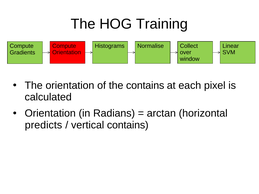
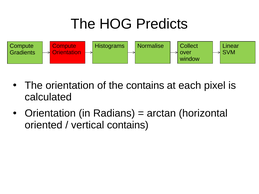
Training: Training -> Predicts (162, 24)
predicts: predicts -> oriented (44, 125)
